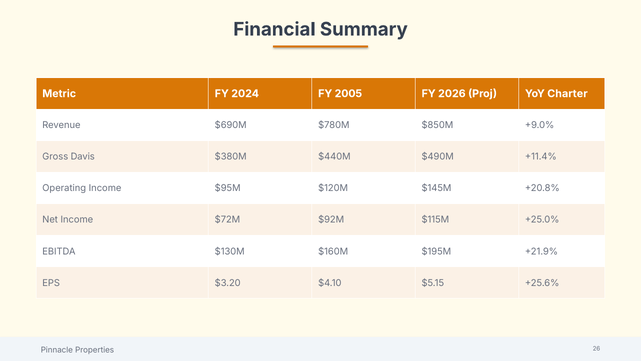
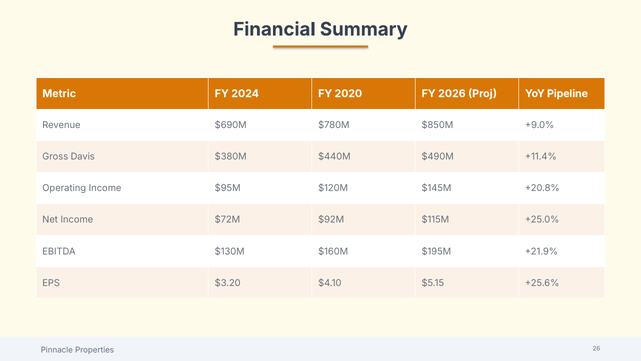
2005: 2005 -> 2020 (348, 93)
Charter: Charter -> Pipeline (568, 93)
